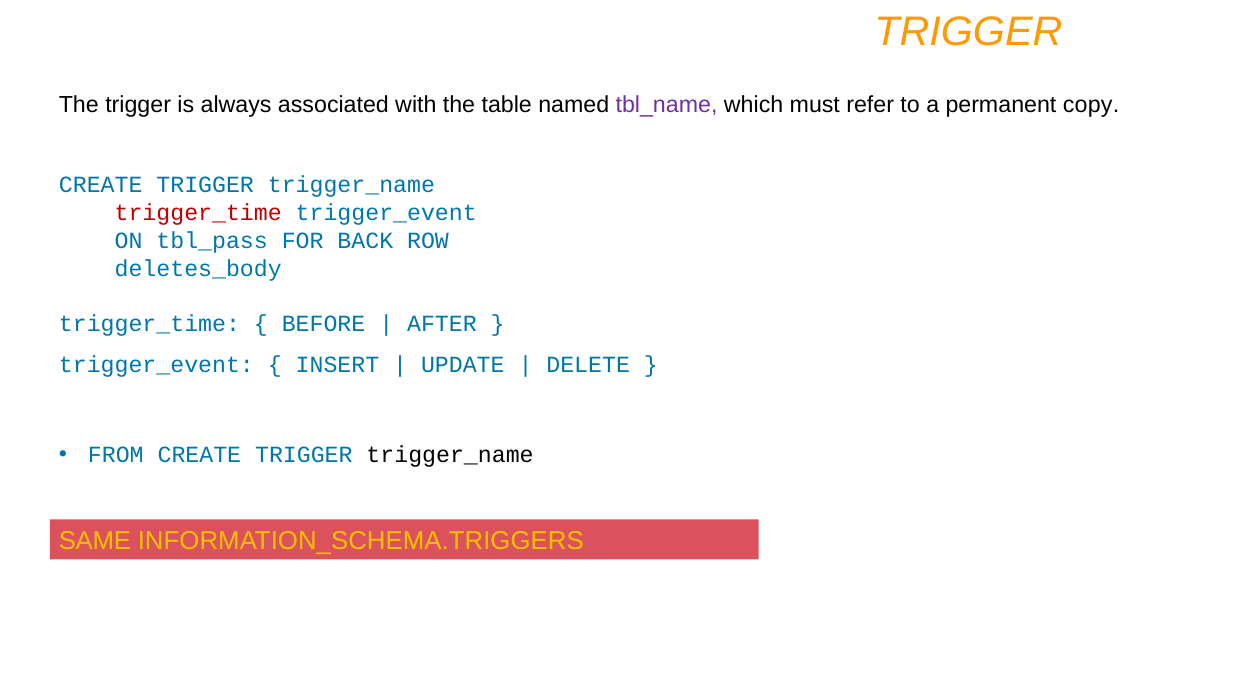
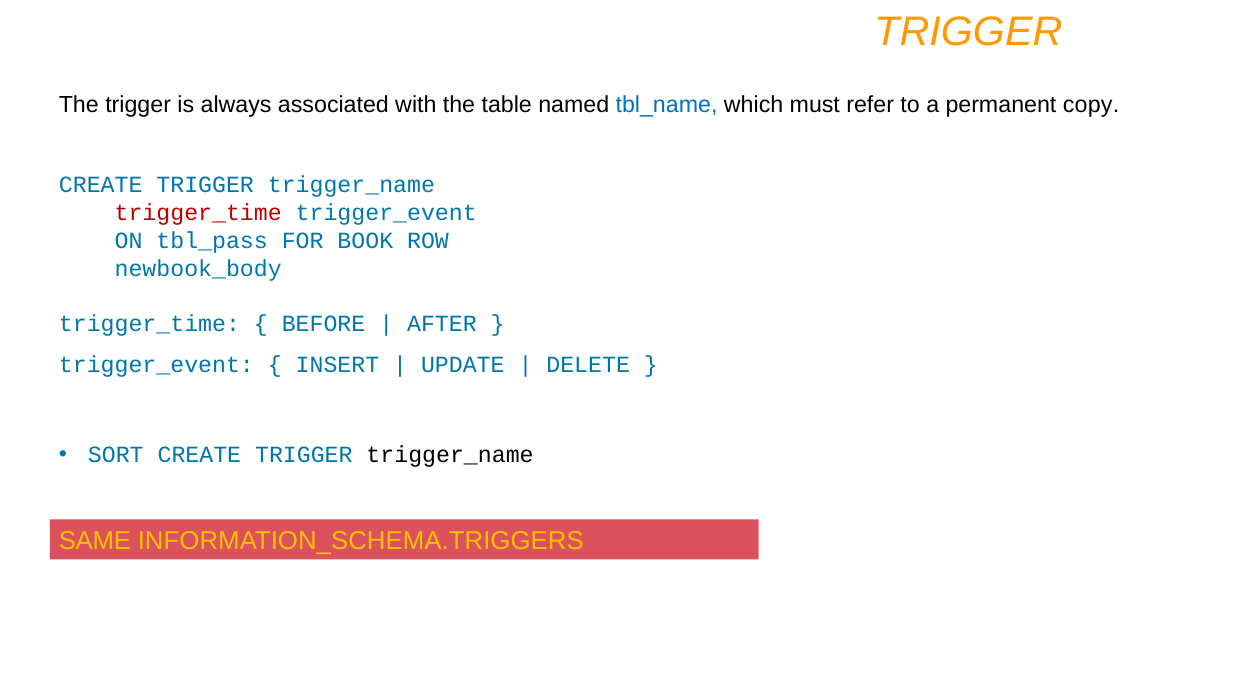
tbl_name colour: purple -> blue (667, 105)
BACK: BACK -> BOOK (365, 241)
deletes_body: deletes_body -> newbook_body (198, 269)
FROM: FROM -> SORT (116, 455)
